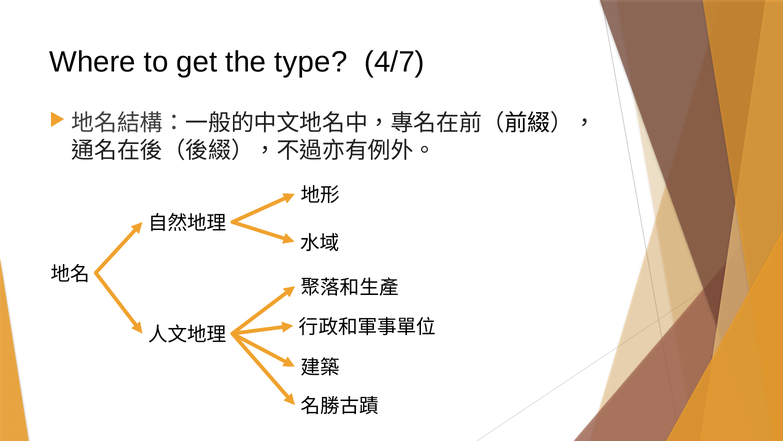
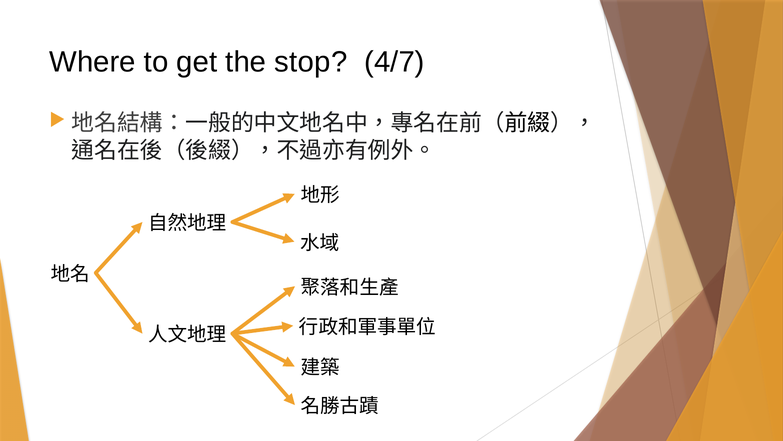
type: type -> stop (311, 62)
